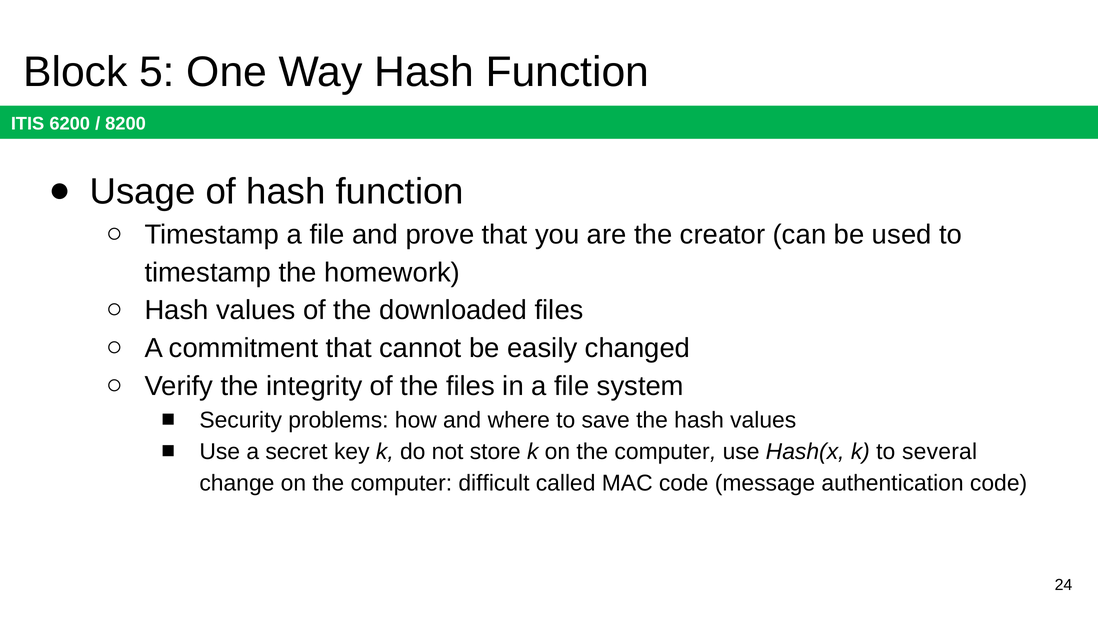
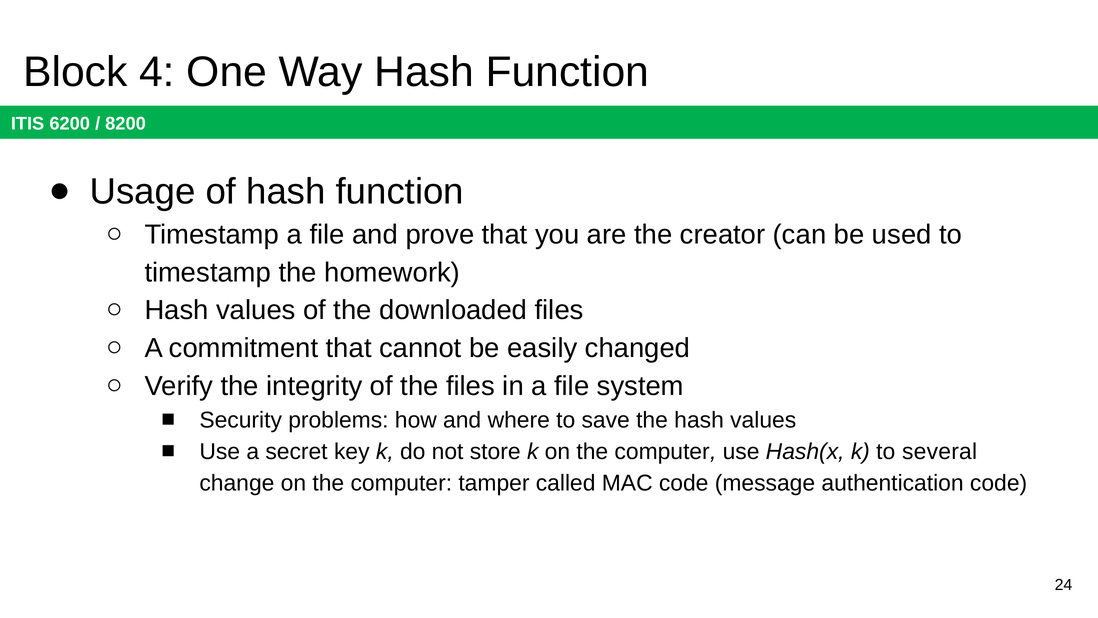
5: 5 -> 4 (157, 72)
difficult: difficult -> tamper (494, 483)
